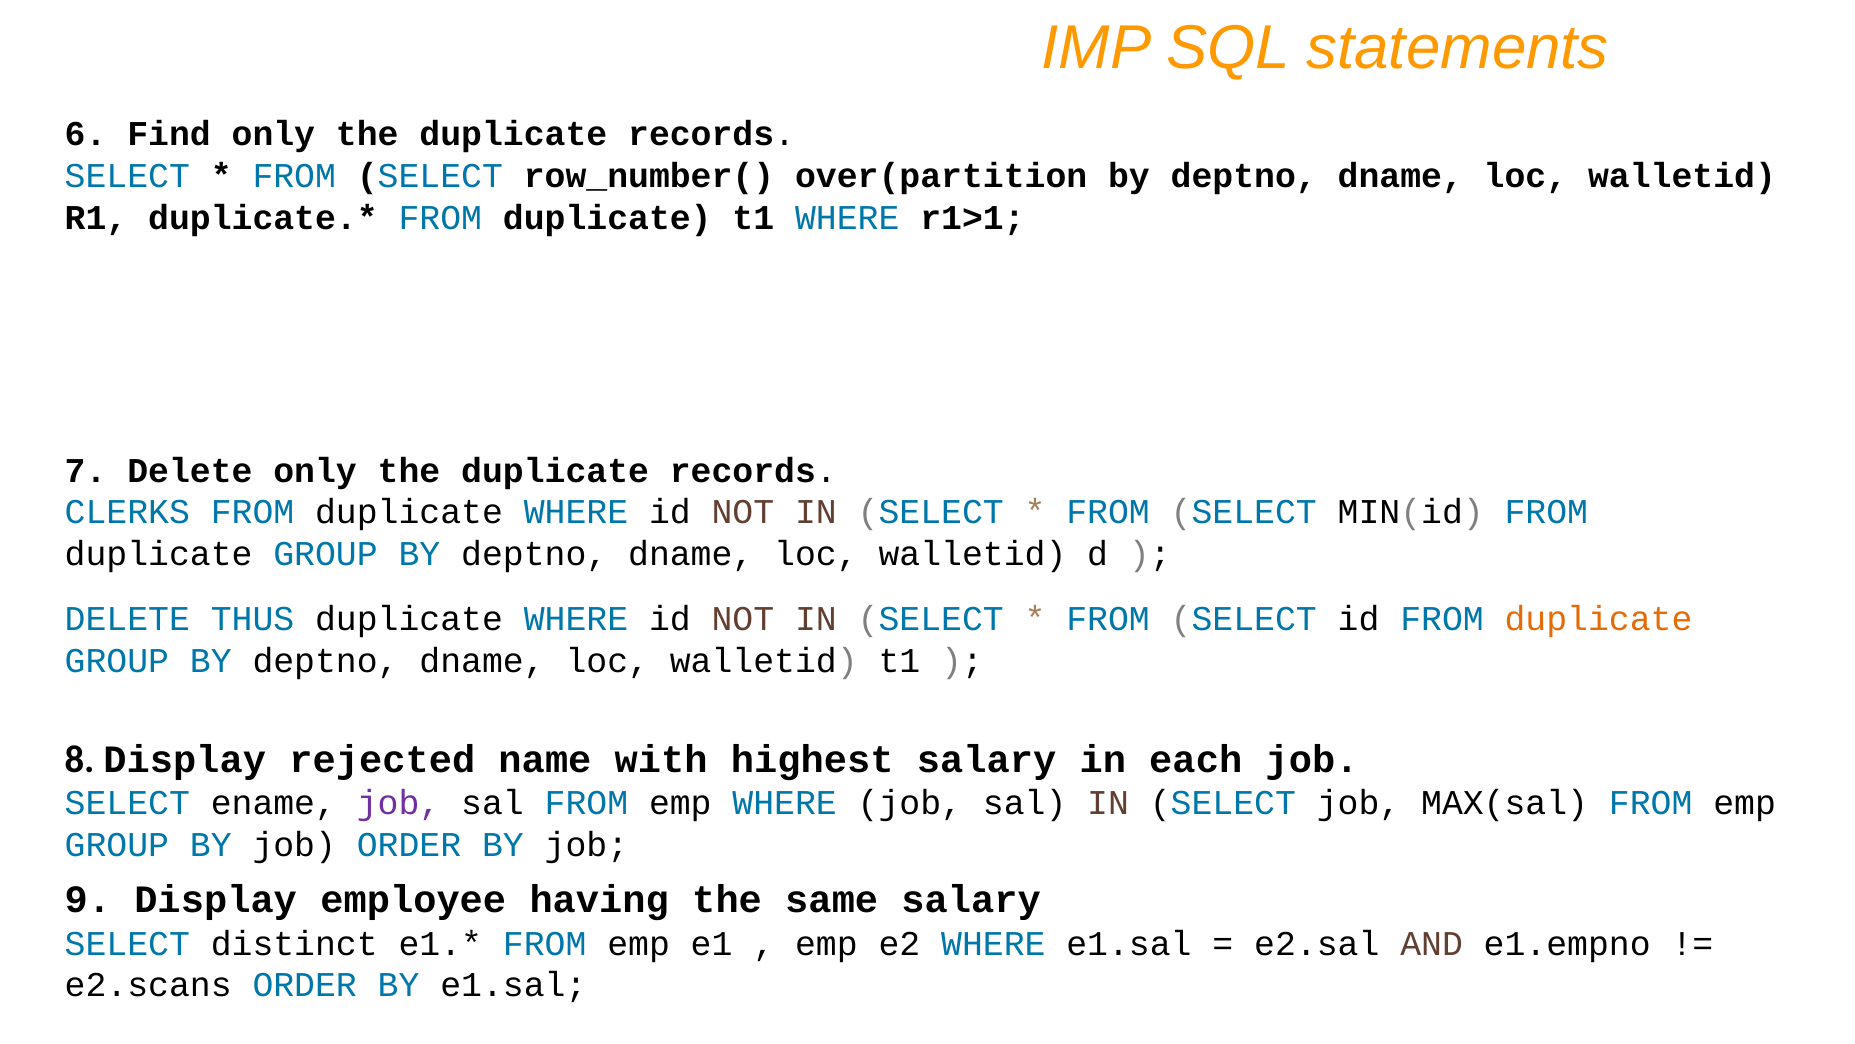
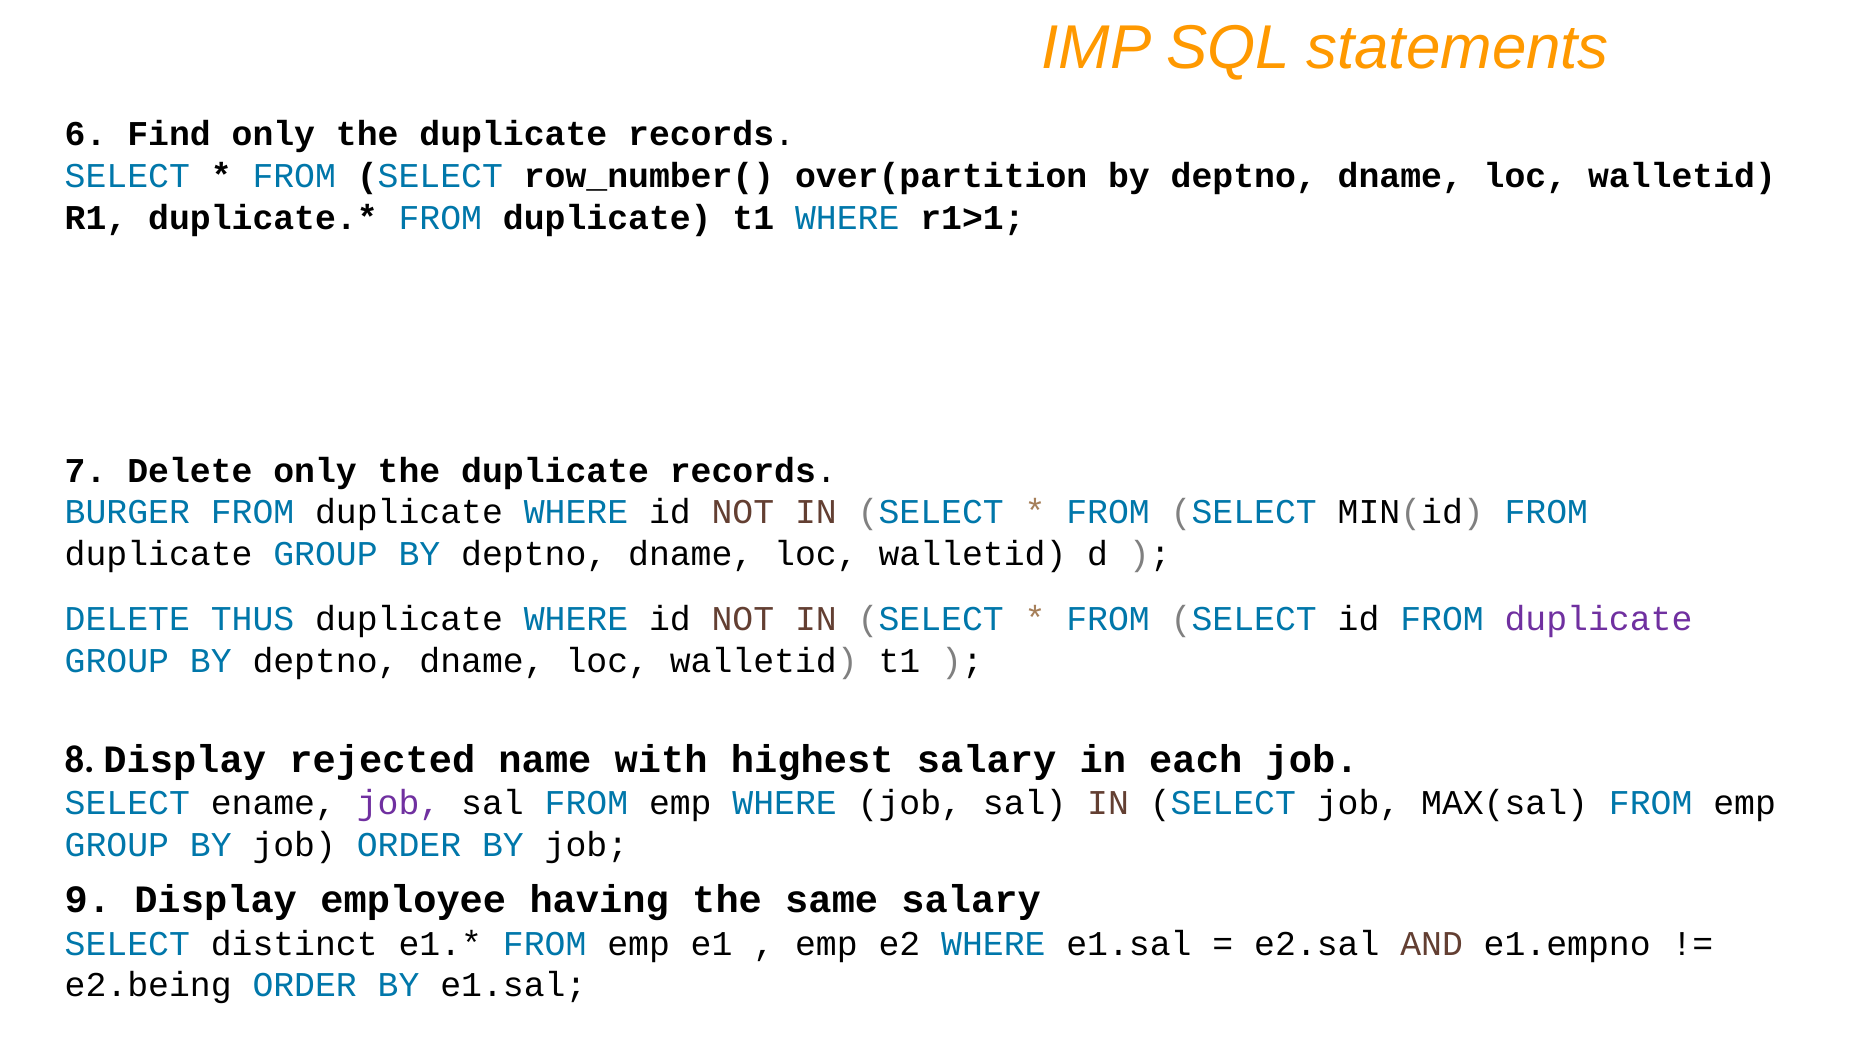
CLERKS: CLERKS -> BURGER (127, 512)
duplicate colour: orange -> purple (1599, 619)
e2.scans: e2.scans -> e2.being (148, 985)
